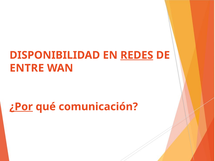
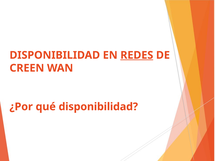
ENTRE: ENTRE -> CREEN (27, 68)
¿Por underline: present -> none (21, 107)
qué comunicación: comunicación -> disponibilidad (98, 107)
